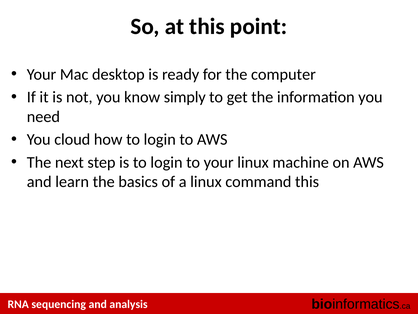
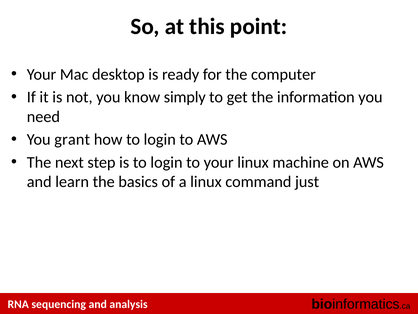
cloud: cloud -> grant (72, 139)
command this: this -> just (307, 182)
